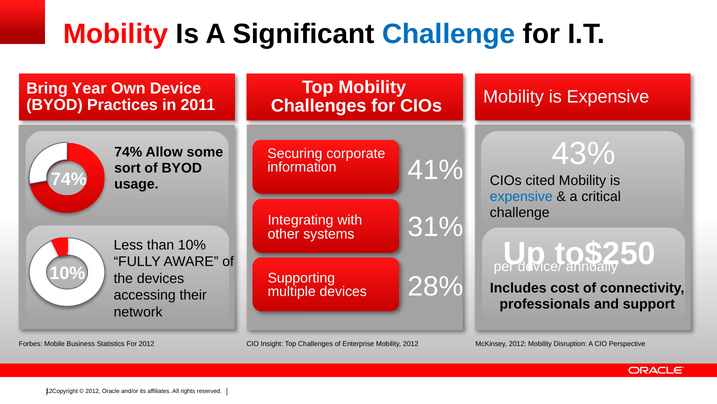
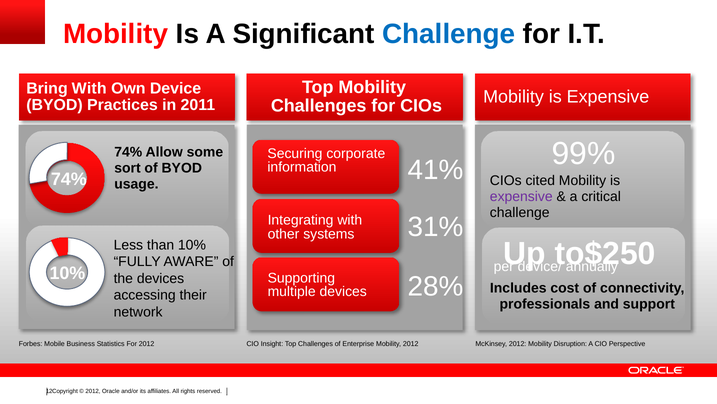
Bring Year: Year -> With (89, 89)
43%: 43% -> 99% (584, 153)
expensive colour: blue -> purple (521, 196)
